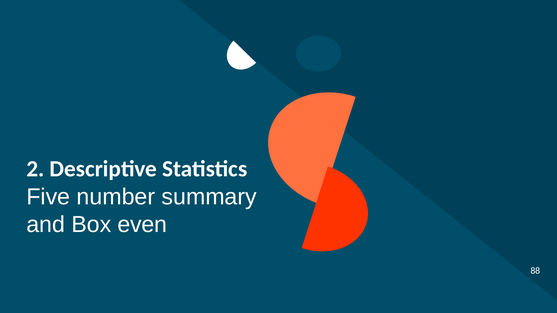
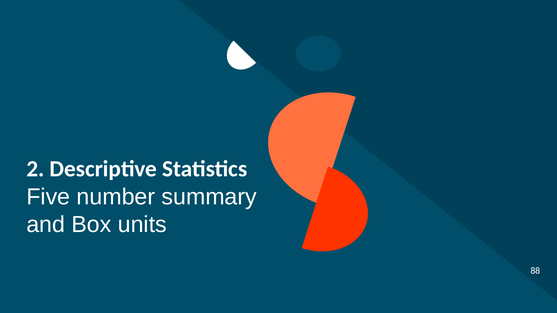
even: even -> units (142, 225)
